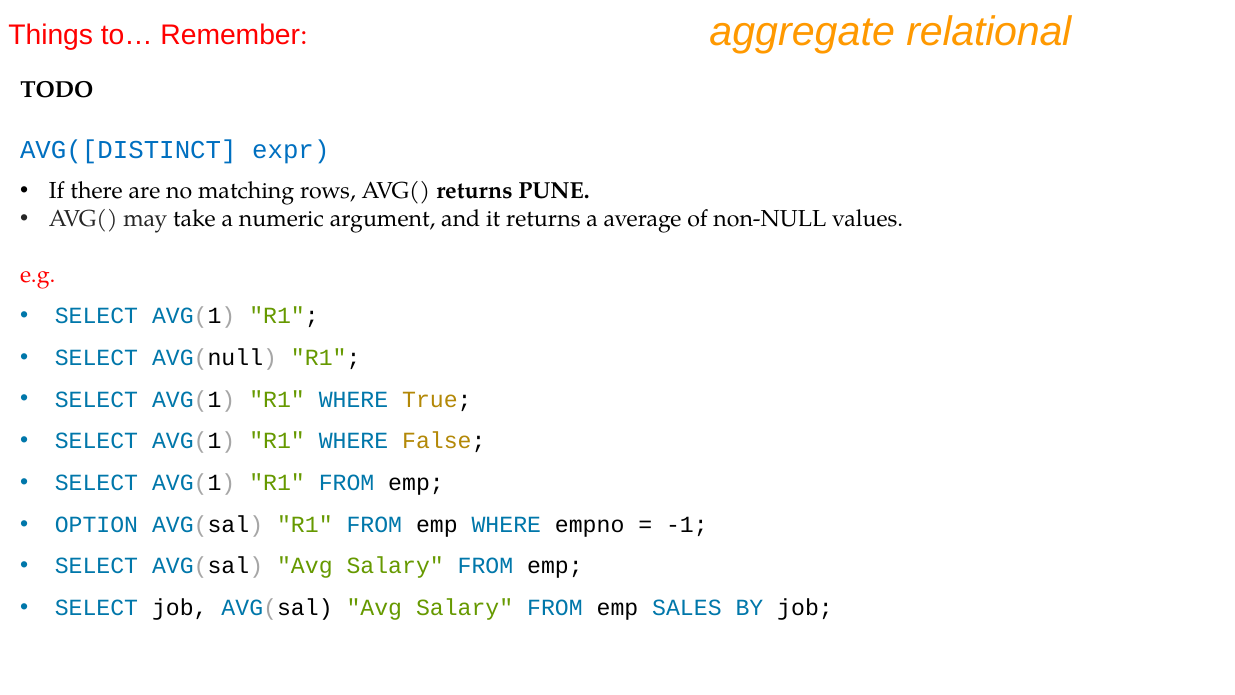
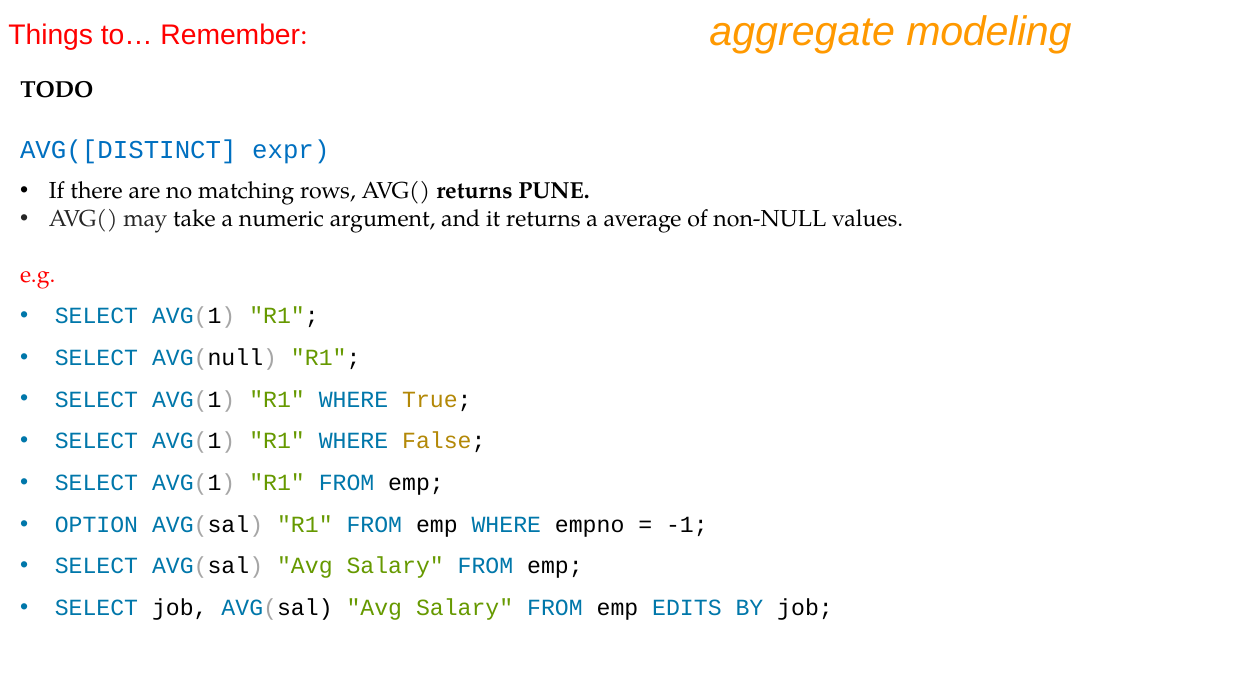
relational: relational -> modeling (989, 32)
SALES: SALES -> EDITS (687, 608)
